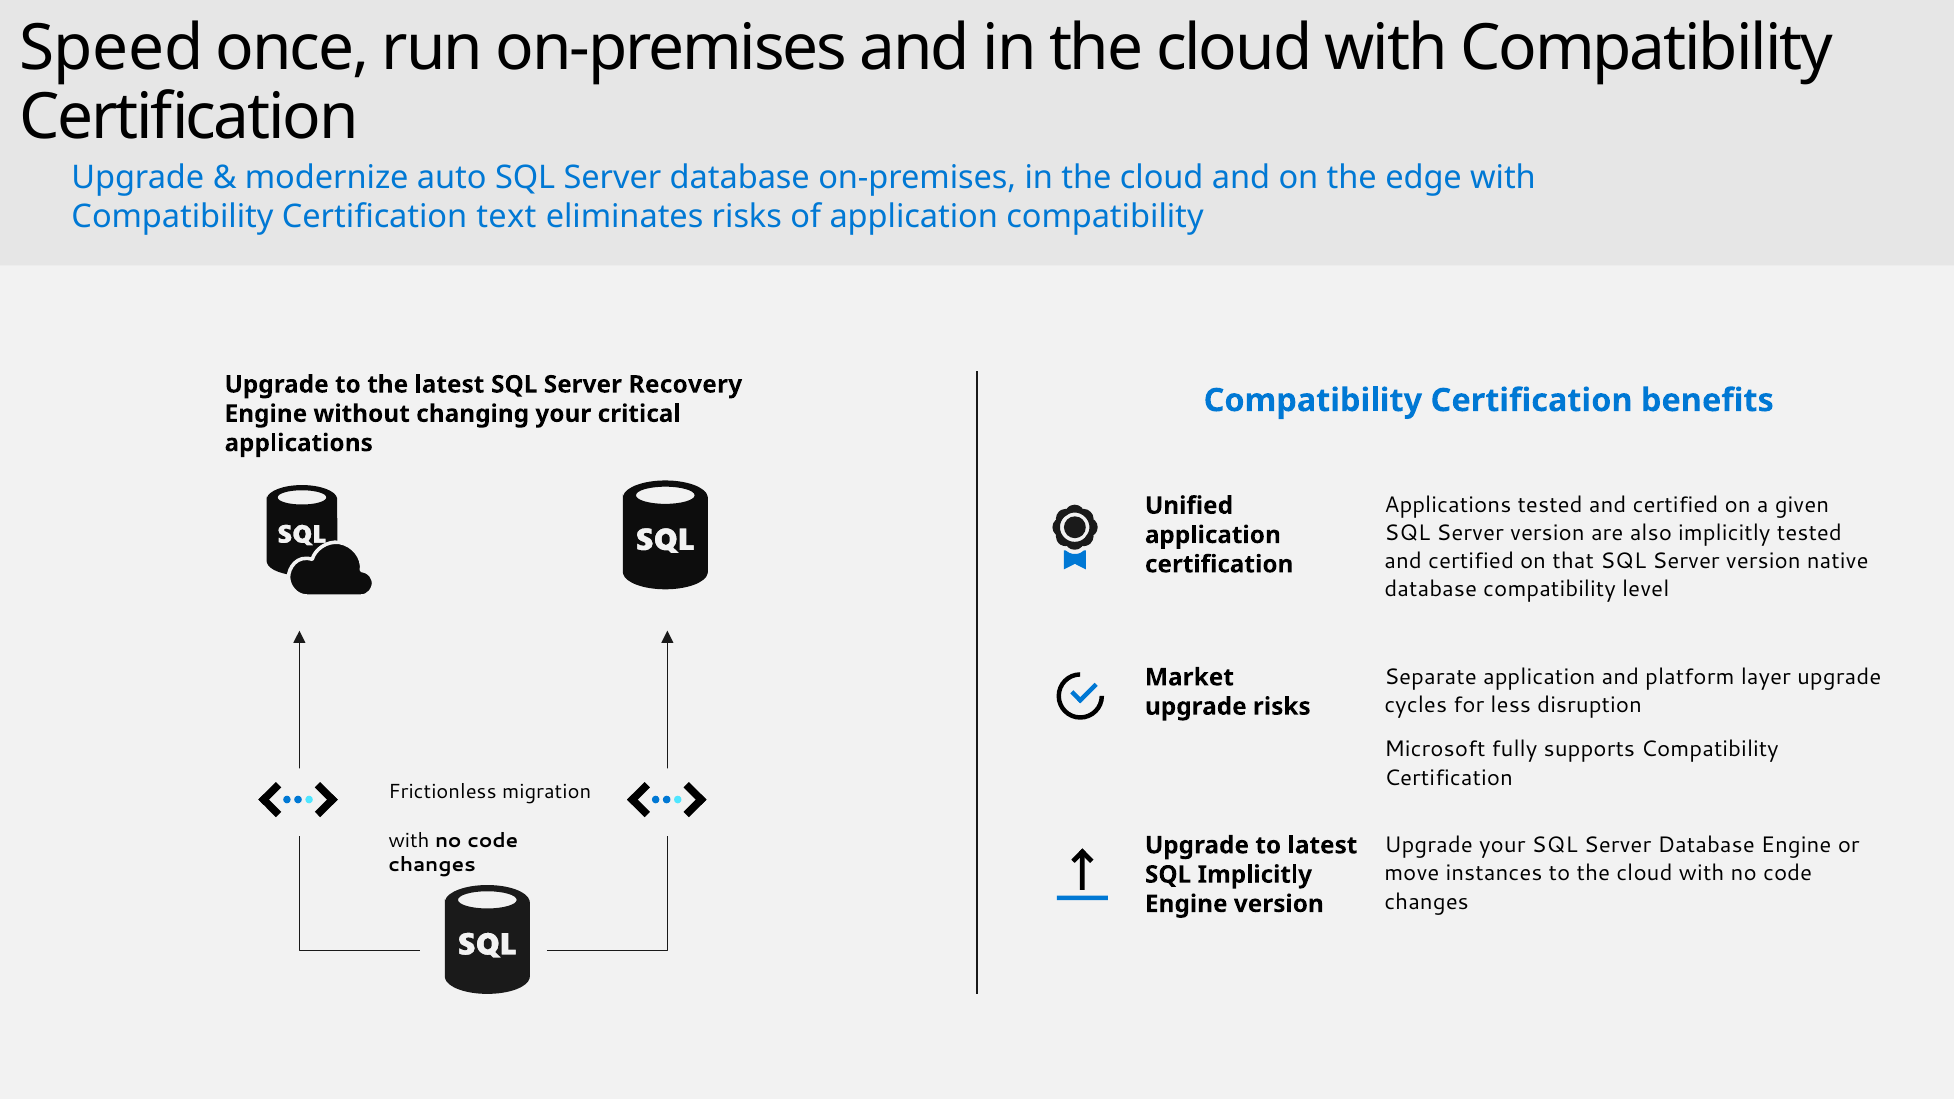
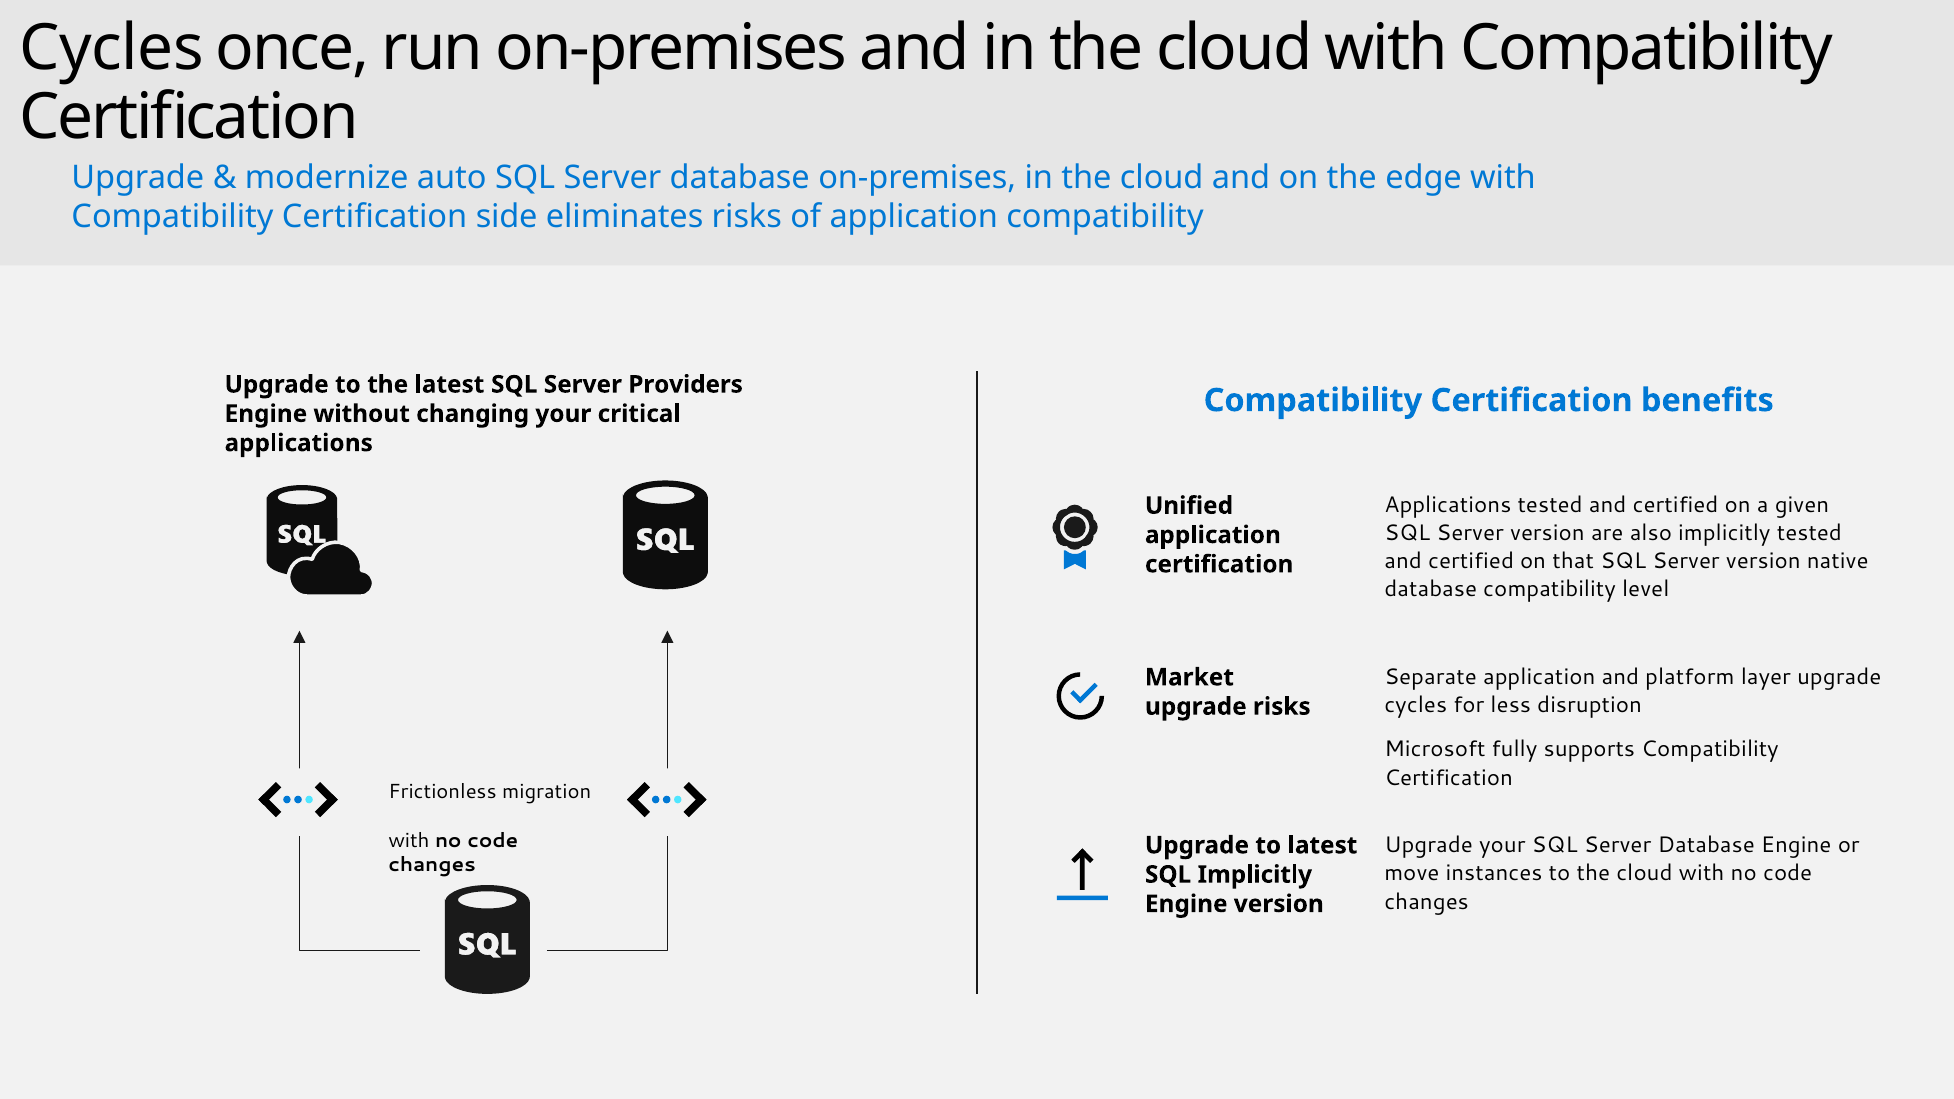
Speed: Speed -> Cycles (112, 48)
text: text -> side (507, 217)
Recovery: Recovery -> Providers (686, 385)
